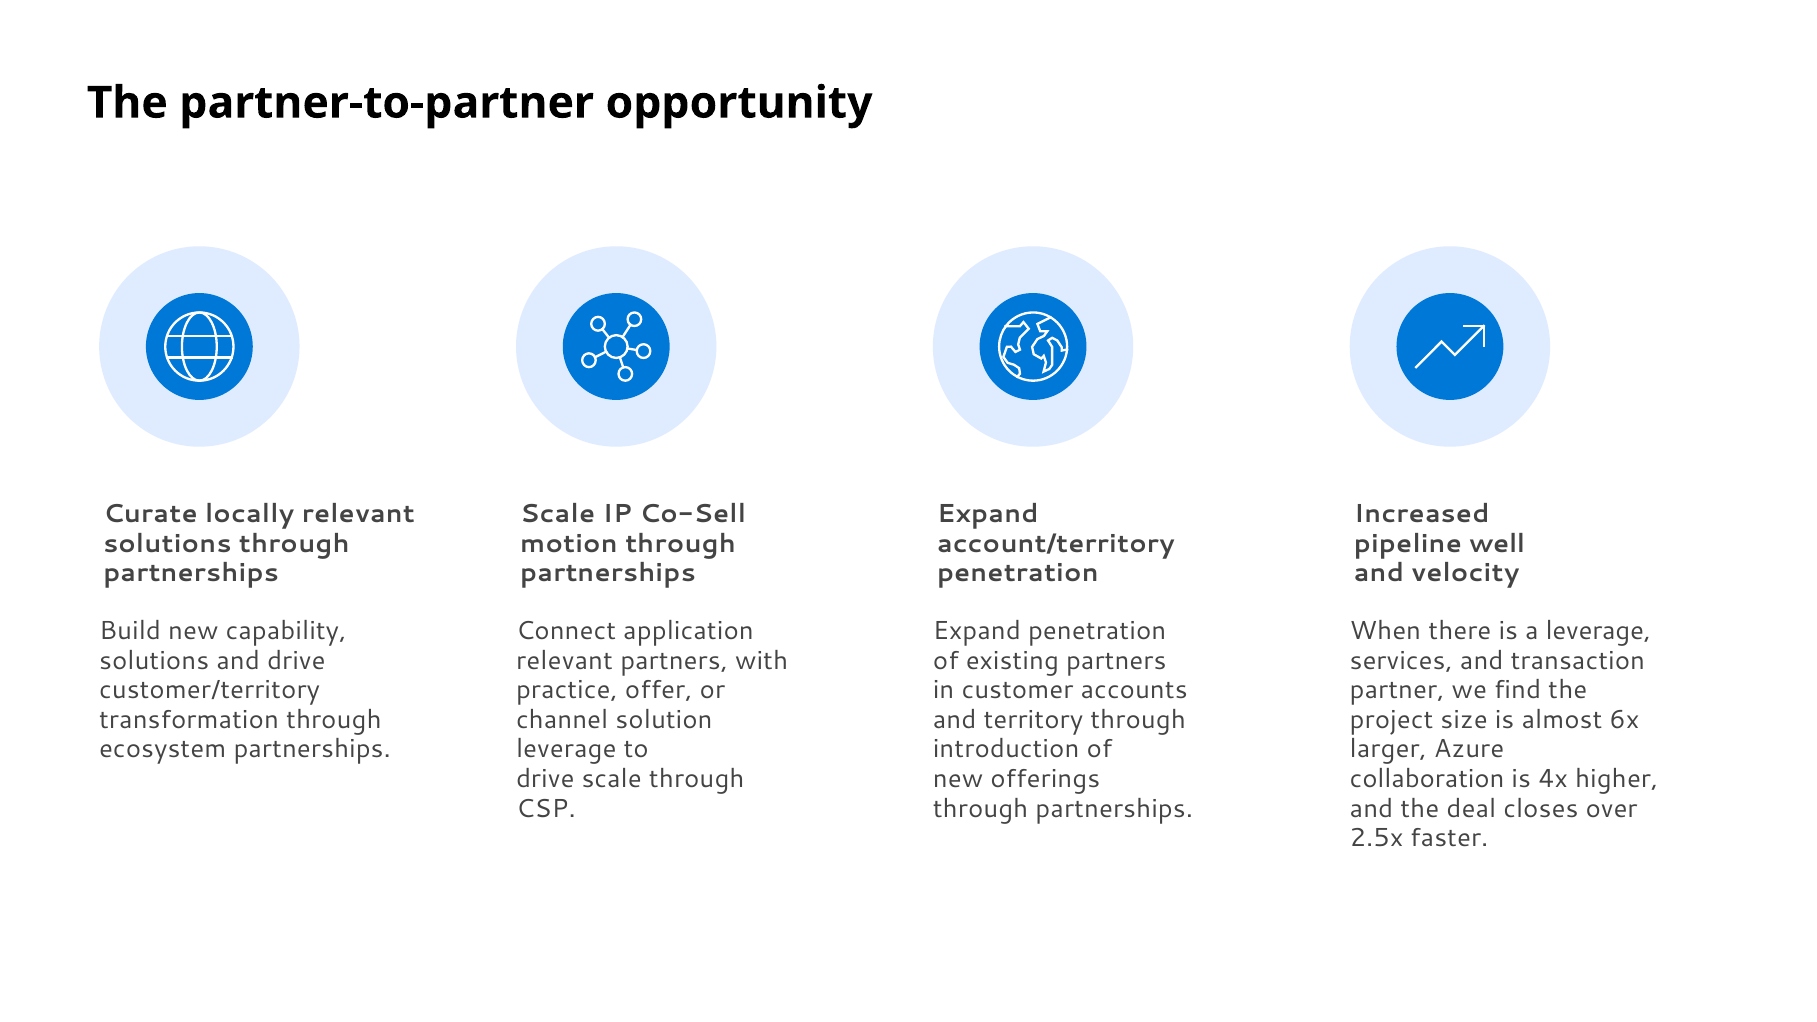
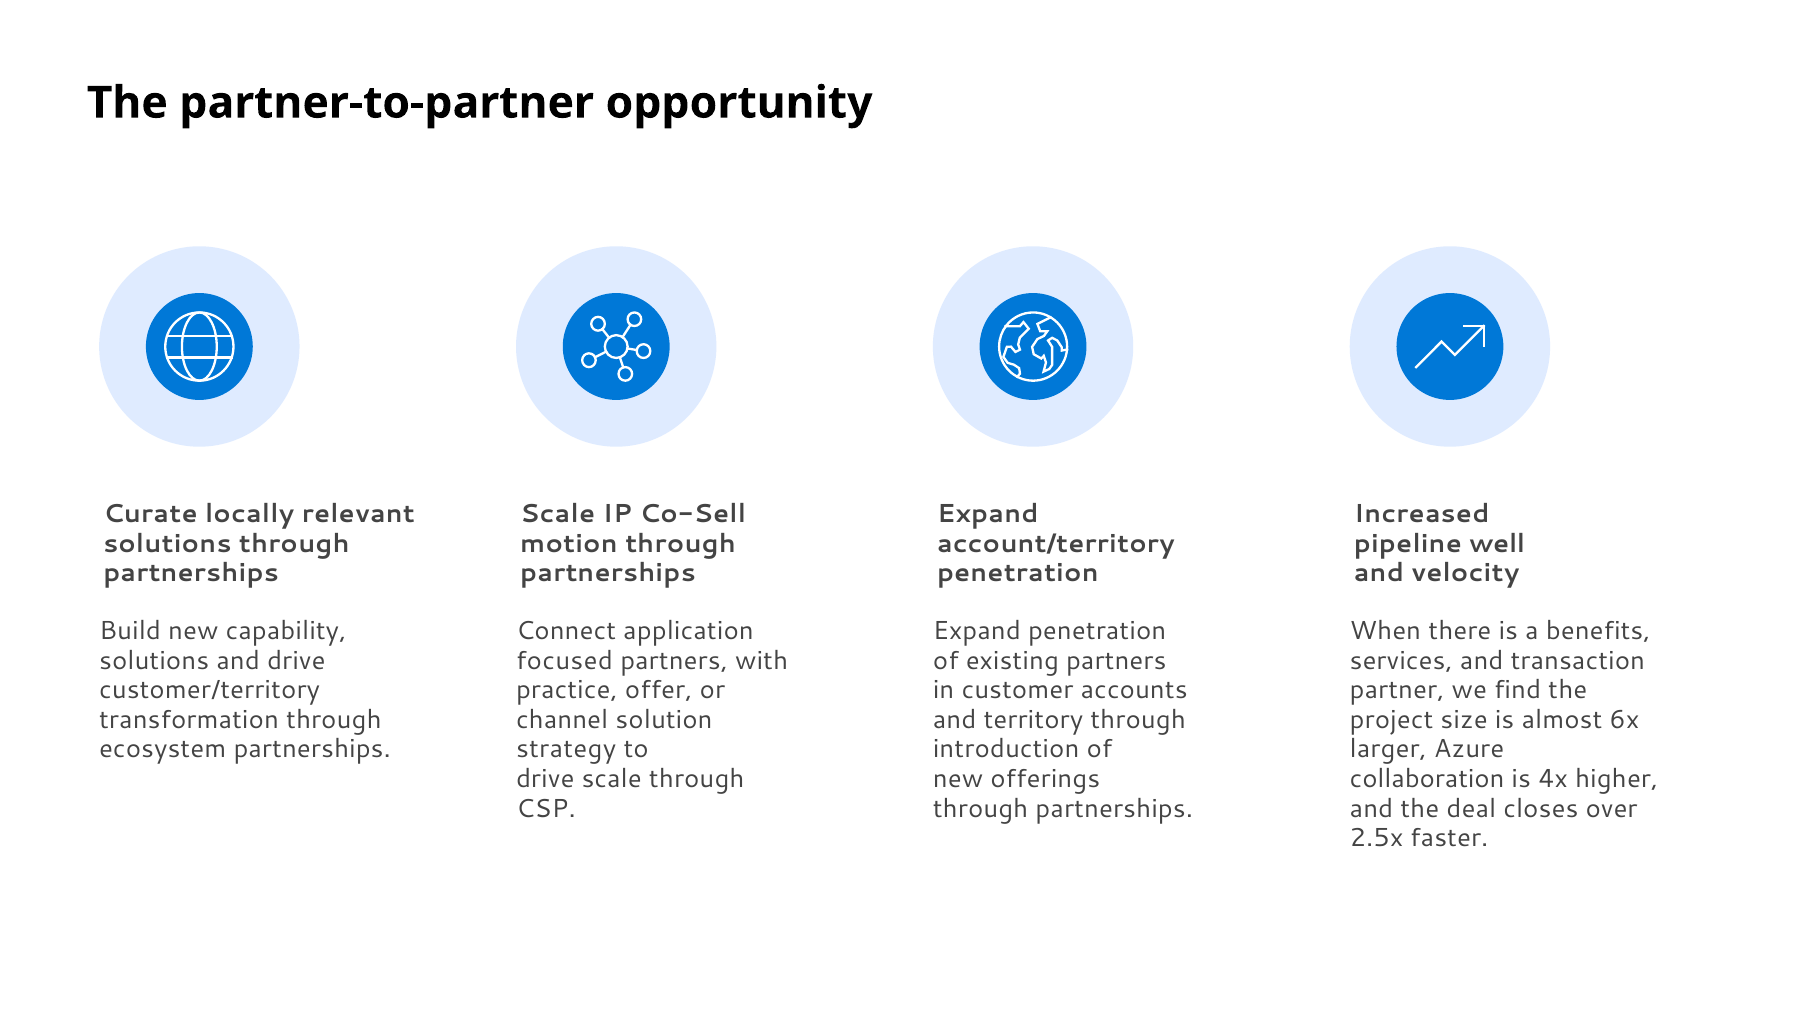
a leverage: leverage -> benefits (1598, 631)
relevant: relevant -> focused (564, 661)
leverage: leverage -> strategy (566, 749)
